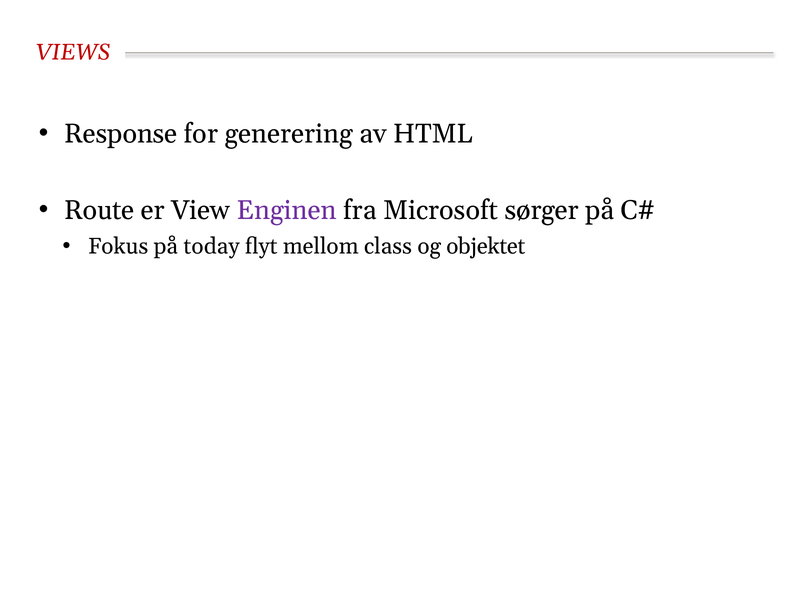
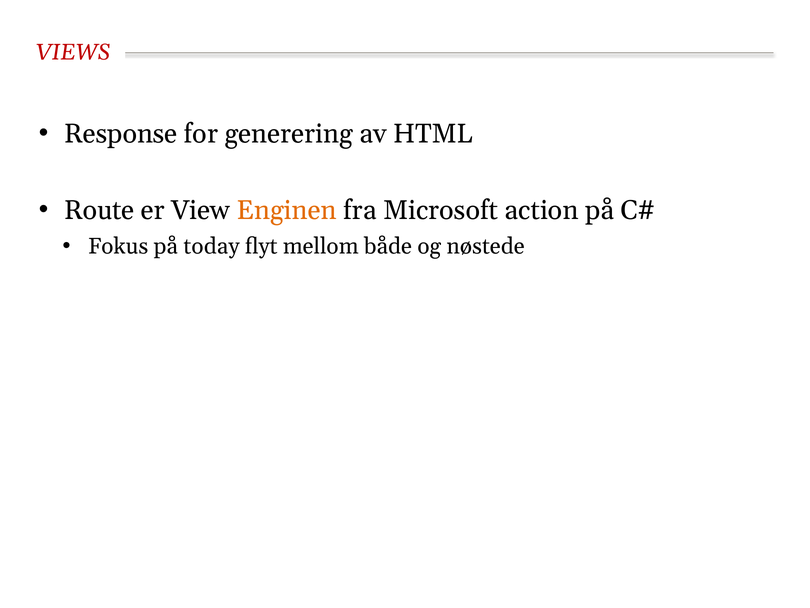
Enginen colour: purple -> orange (287, 210)
sørger: sørger -> action (542, 210)
class: class -> både (388, 246)
objektet: objektet -> nøstede (486, 246)
